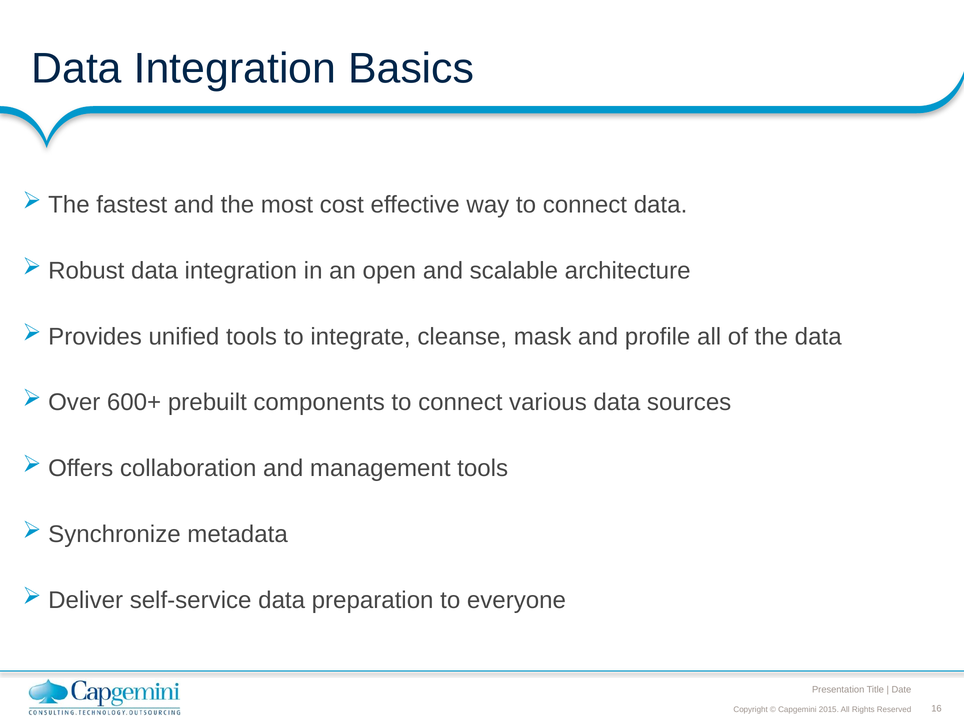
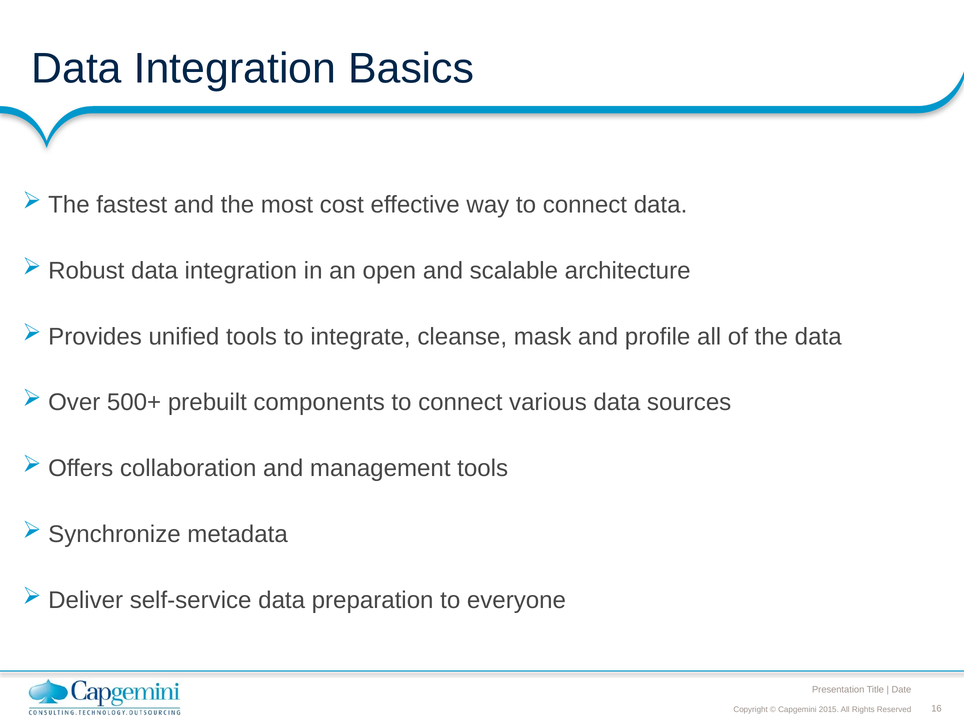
600+: 600+ -> 500+ (134, 402)
